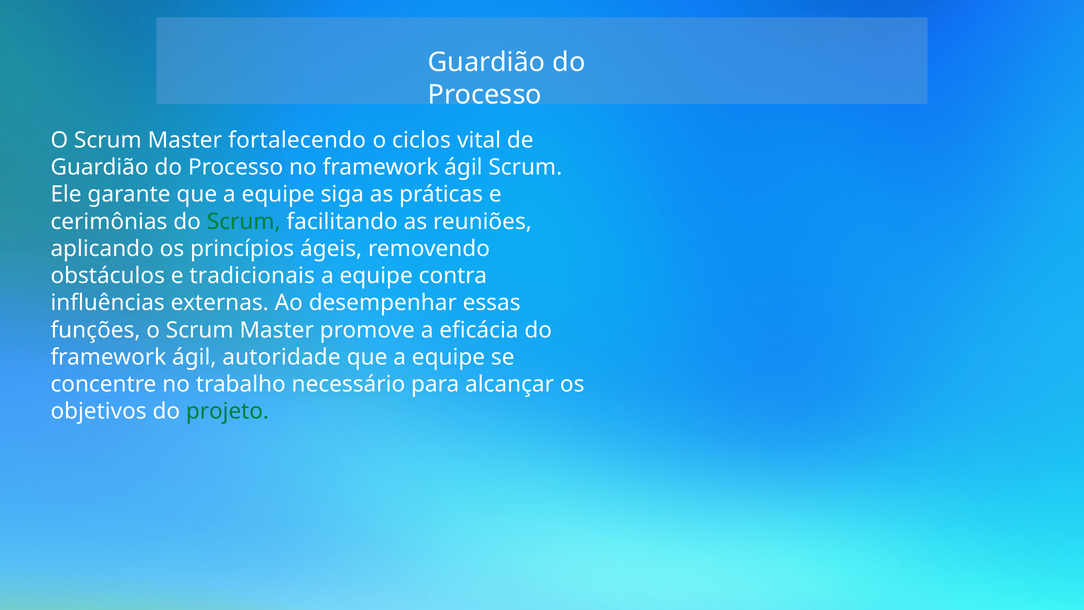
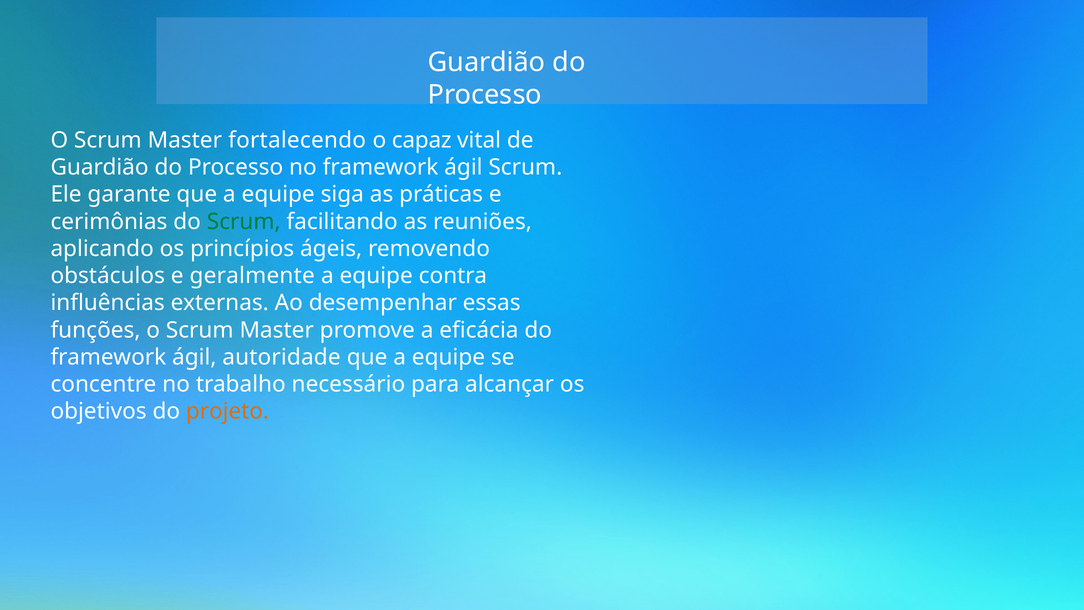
ciclos: ciclos -> capaz (422, 140)
tradicionais: tradicionais -> geralmente (252, 276)
projeto colour: green -> orange (228, 411)
